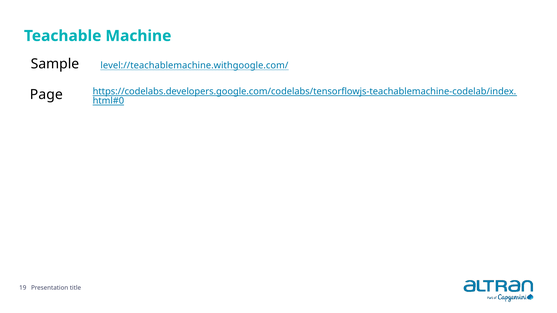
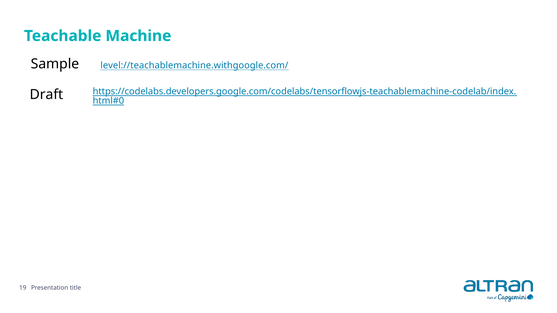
Page: Page -> Draft (46, 95)
